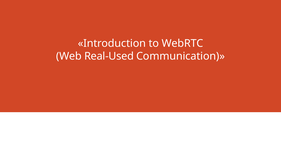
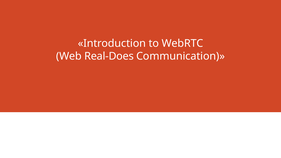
Real-Used: Real-Used -> Real-Does (109, 56)
